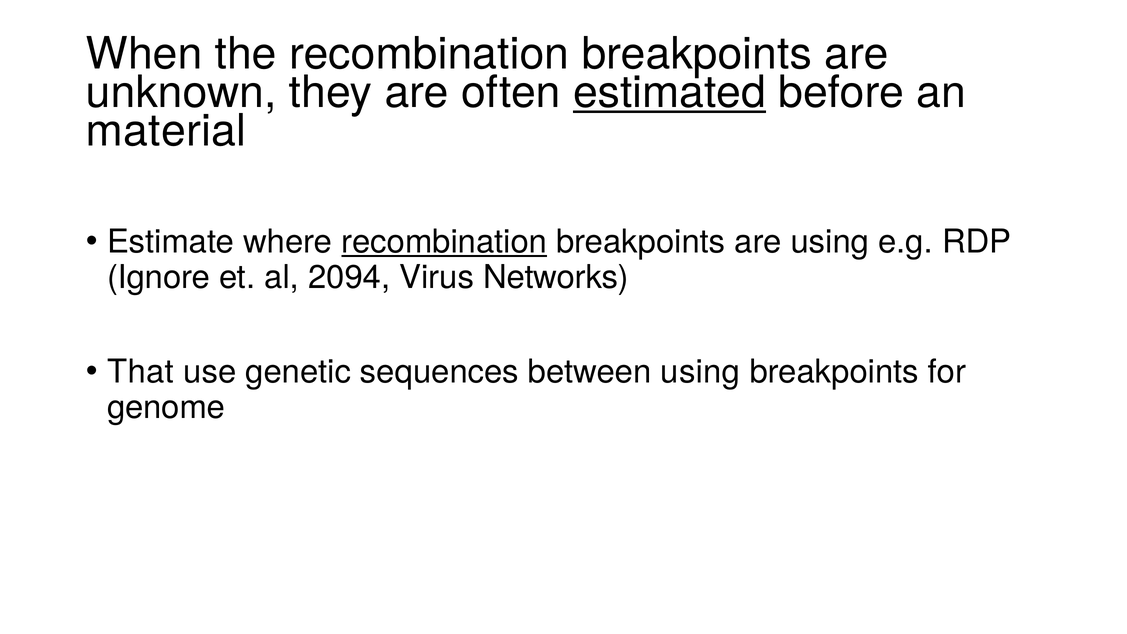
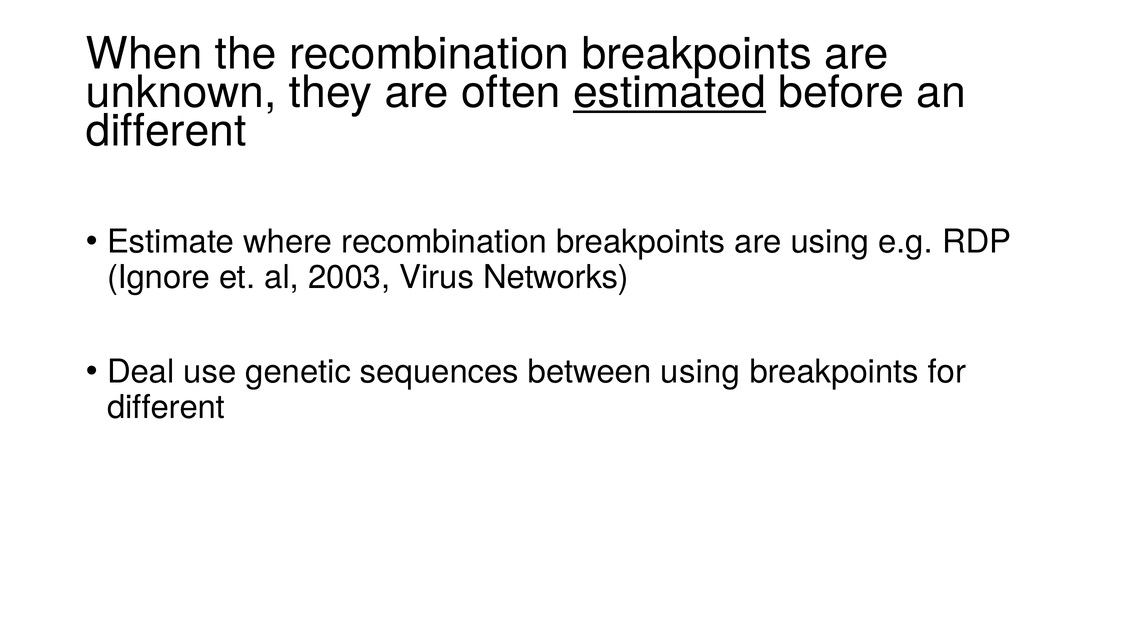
material: material -> different (166, 131)
recombination underline: present -> none (444, 242)
2094: 2094 -> 2003 (349, 277)
That: That -> Deal (141, 372)
genome: genome -> different (166, 407)
